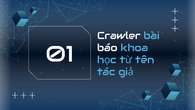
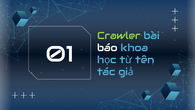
Crawler colour: white -> light green (119, 36)
